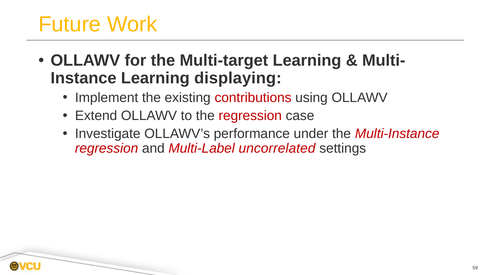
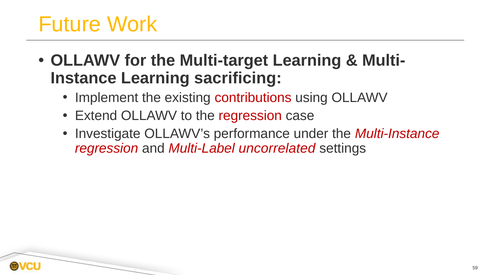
displaying: displaying -> sacrificing (238, 78)
